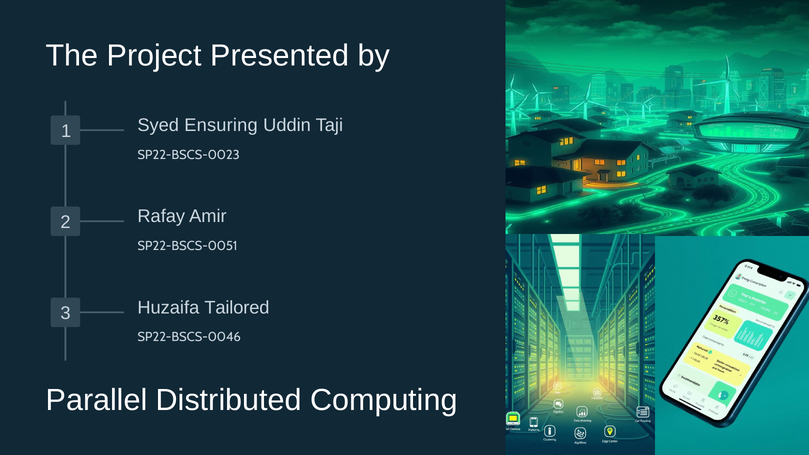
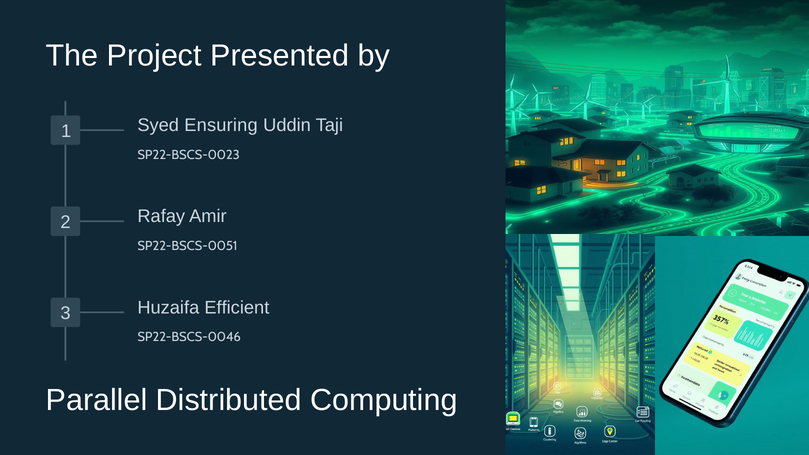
Tailored: Tailored -> Efficient (237, 308)
